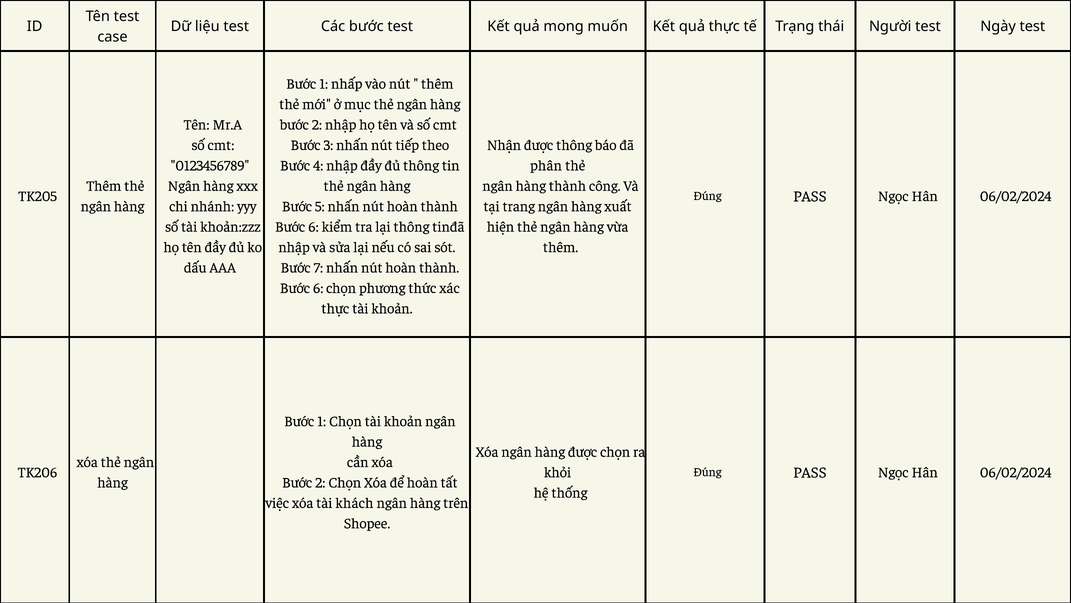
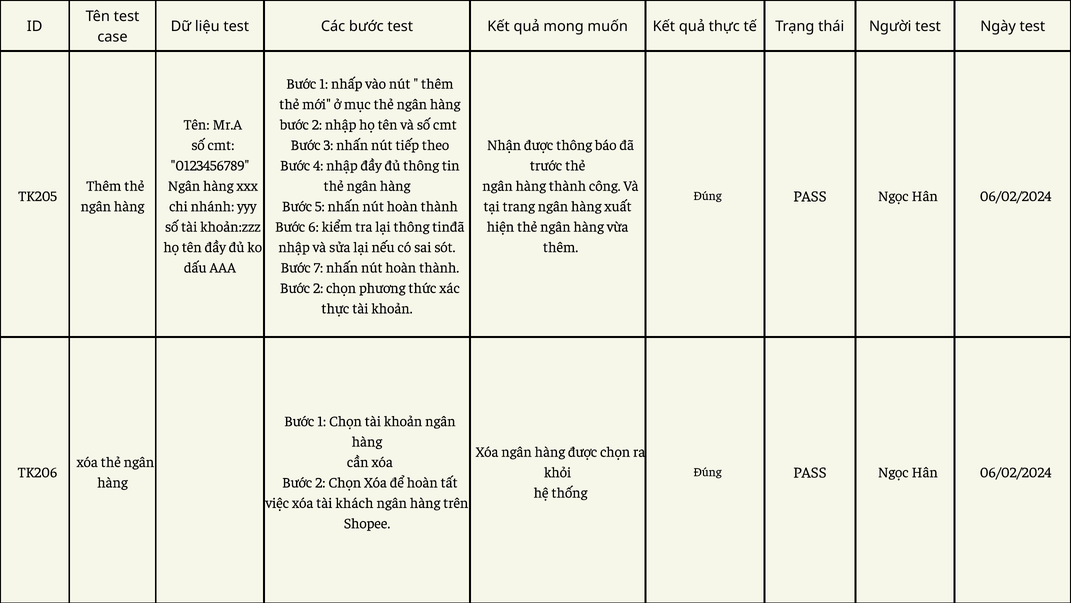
phân: phân -> trước (546, 165)
6: 6 -> 2 (318, 288)
